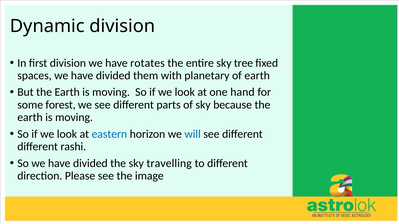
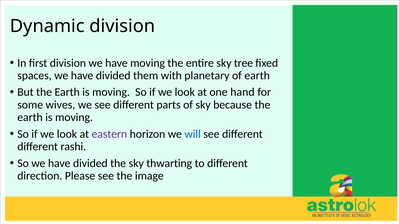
have rotates: rotates -> moving (148, 63)
forest: forest -> wives (60, 105)
eastern colour: blue -> purple (109, 134)
travelling: travelling -> thwarting (169, 164)
